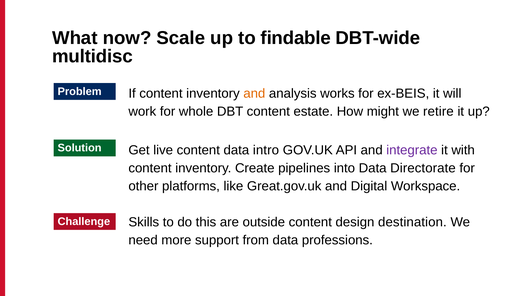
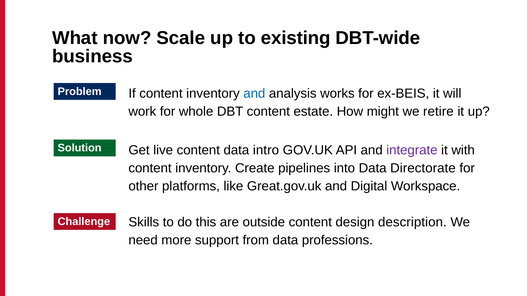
findable: findable -> existing (296, 38)
multidisc: multidisc -> business (92, 56)
and colour: orange -> blue (254, 94)
destination: destination -> description (412, 223)
